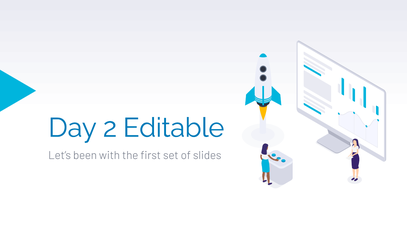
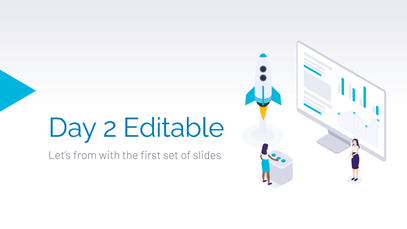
been: been -> from (85, 155)
